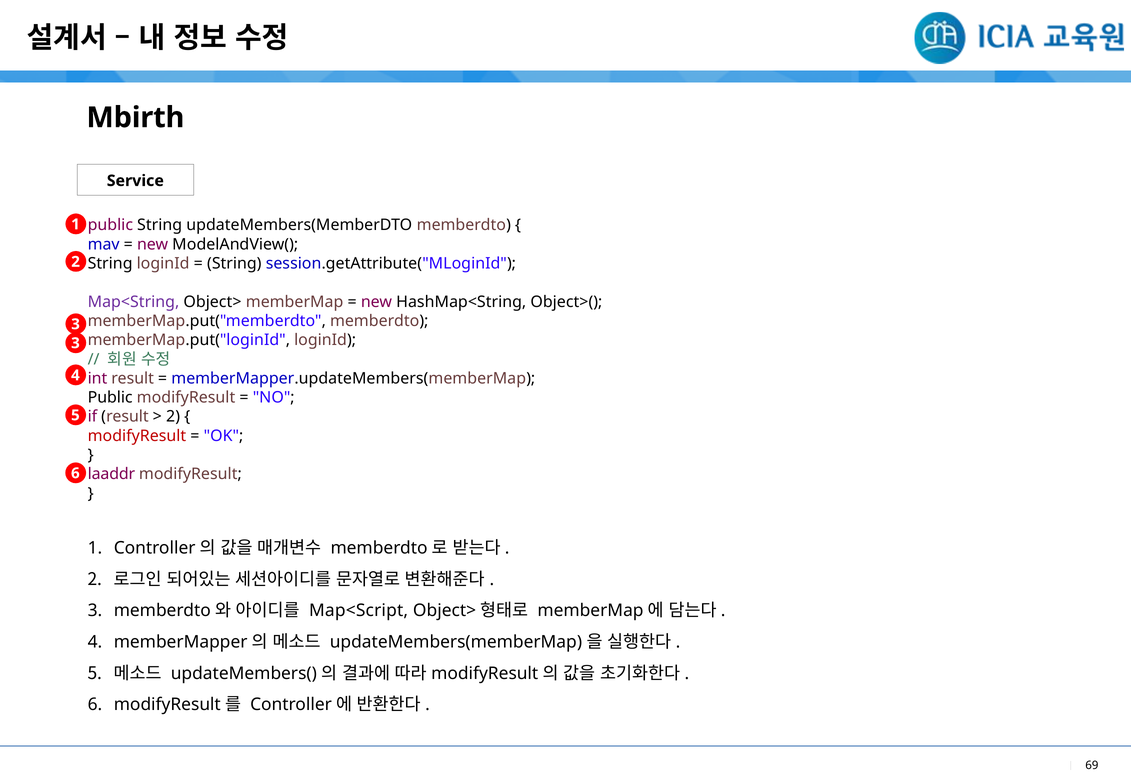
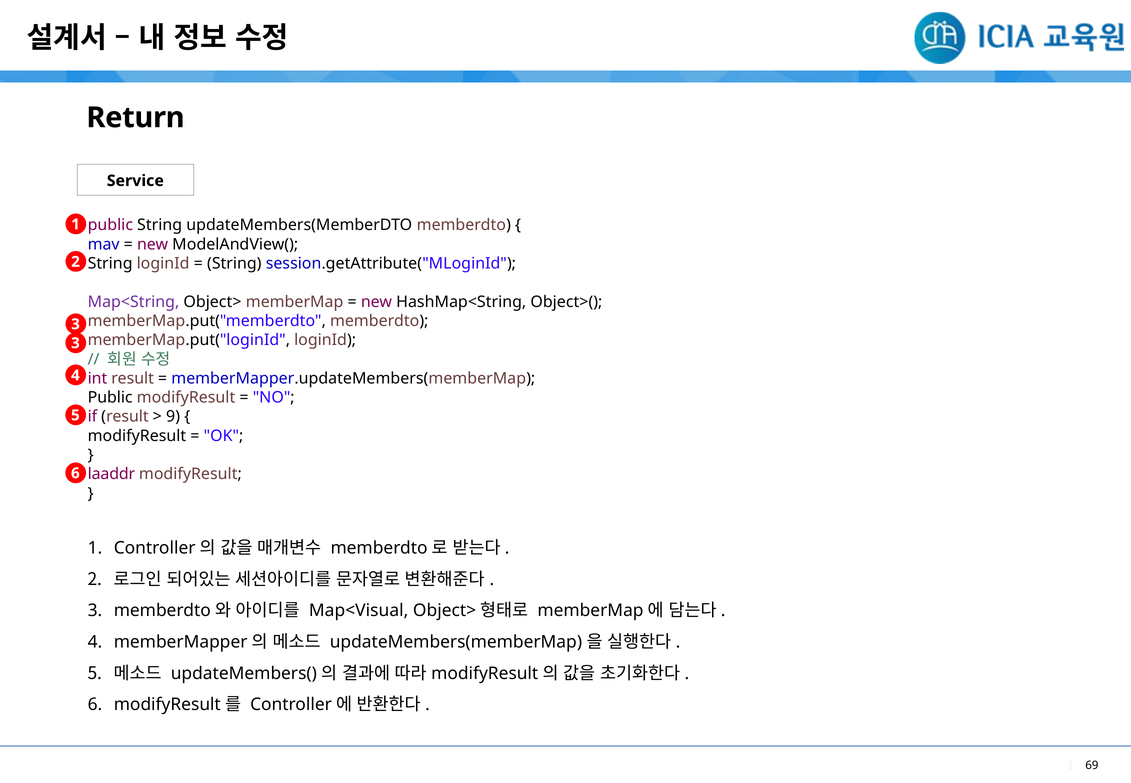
Mbirth: Mbirth -> Return (136, 118)
2: 2 -> 9 (173, 417)
modifyResult colour: red -> black (137, 436)
Map<Script: Map<Script -> Map<Visual (359, 611)
